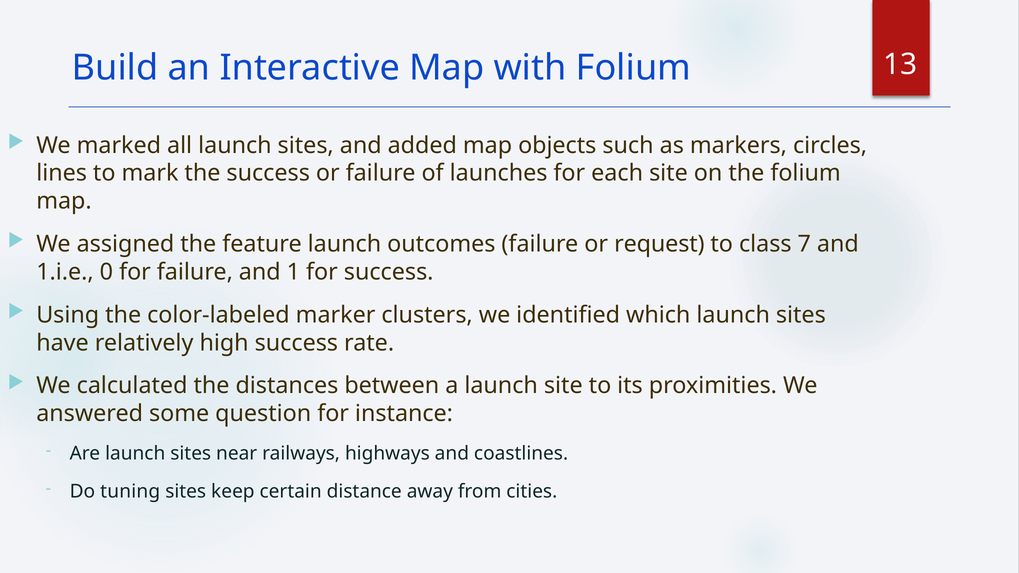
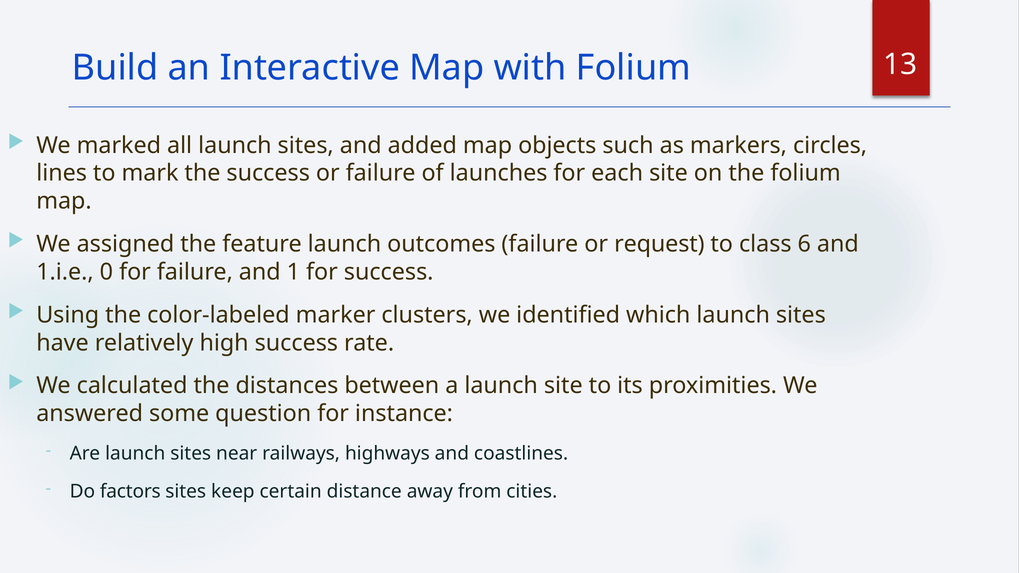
7: 7 -> 6 (804, 244)
tuning: tuning -> factors (130, 492)
